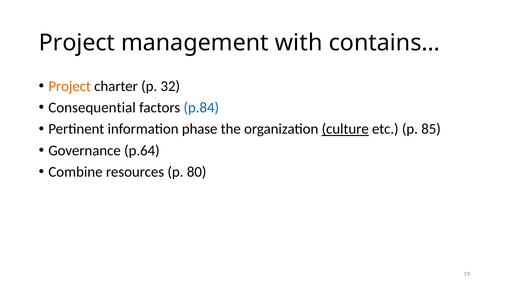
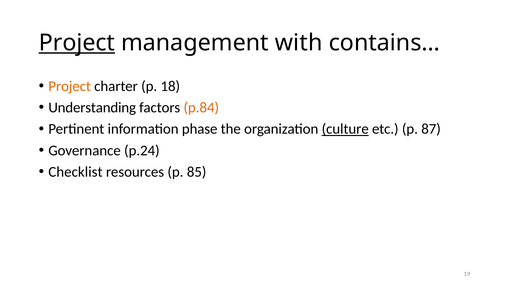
Project underline: none -> present (77, 43)
32: 32 -> 18 (170, 86)
Consequential: Consequential -> Understanding (92, 107)
p.84 colour: blue -> orange (201, 107)
85: 85 -> 87 (431, 129)
p.64: p.64 -> p.24 (142, 150)
Combine: Combine -> Checklist (75, 171)
80: 80 -> 85 (197, 171)
